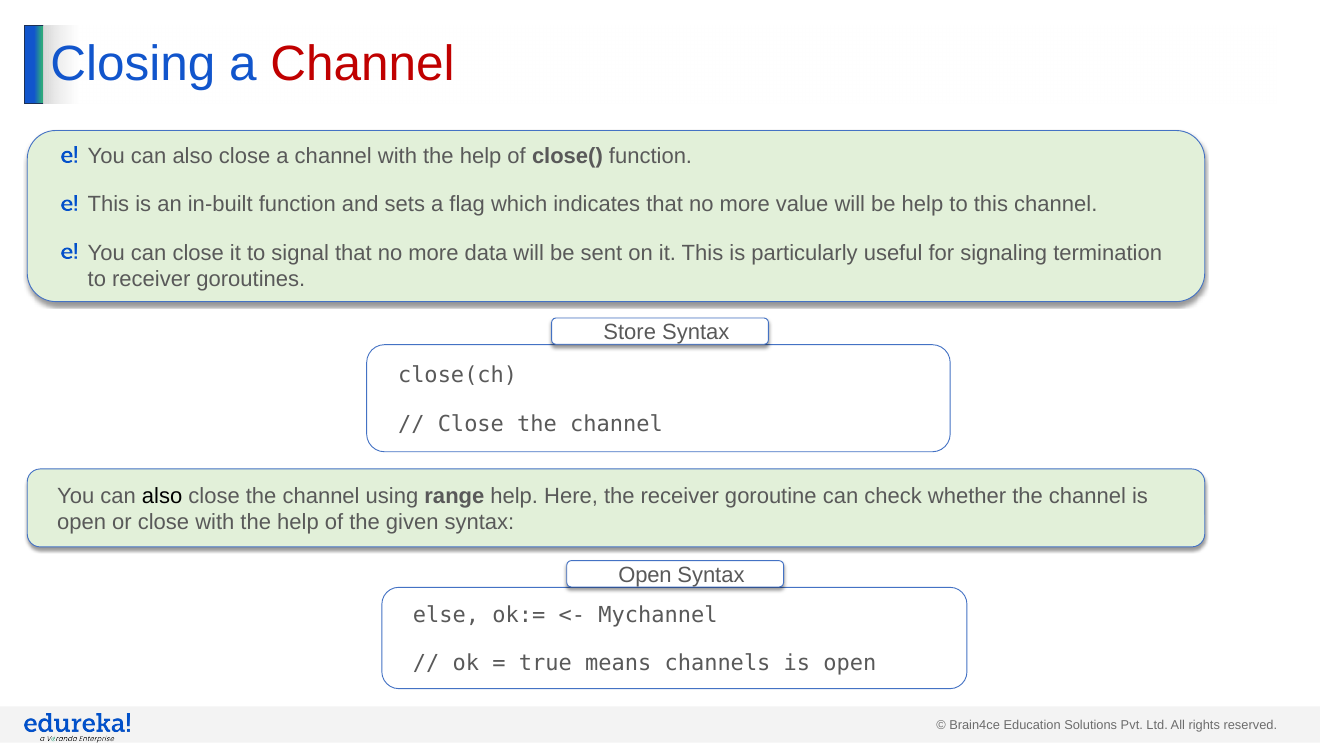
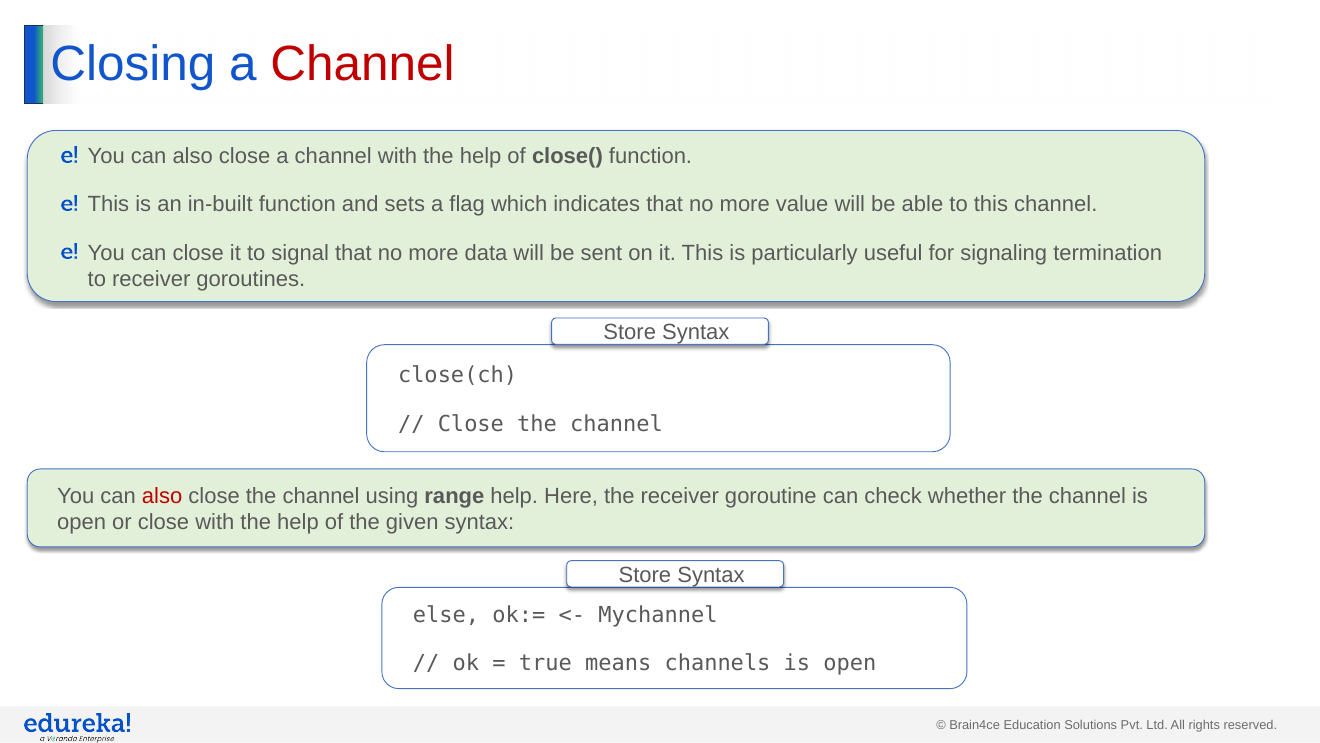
be help: help -> able (923, 204)
also colour: black -> red (162, 496)
Open: Open -> Store (645, 575)
